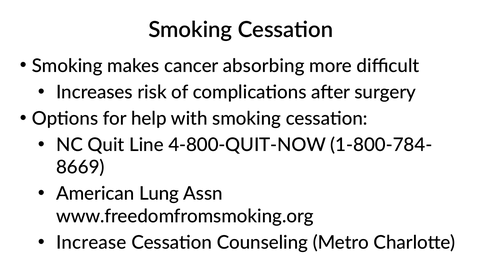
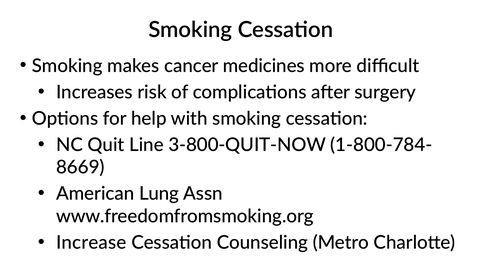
absorbing: absorbing -> medicines (264, 66)
4-800-QUIT-NOW: 4-800-QUIT-NOW -> 3-800-QUIT-NOW (247, 145)
